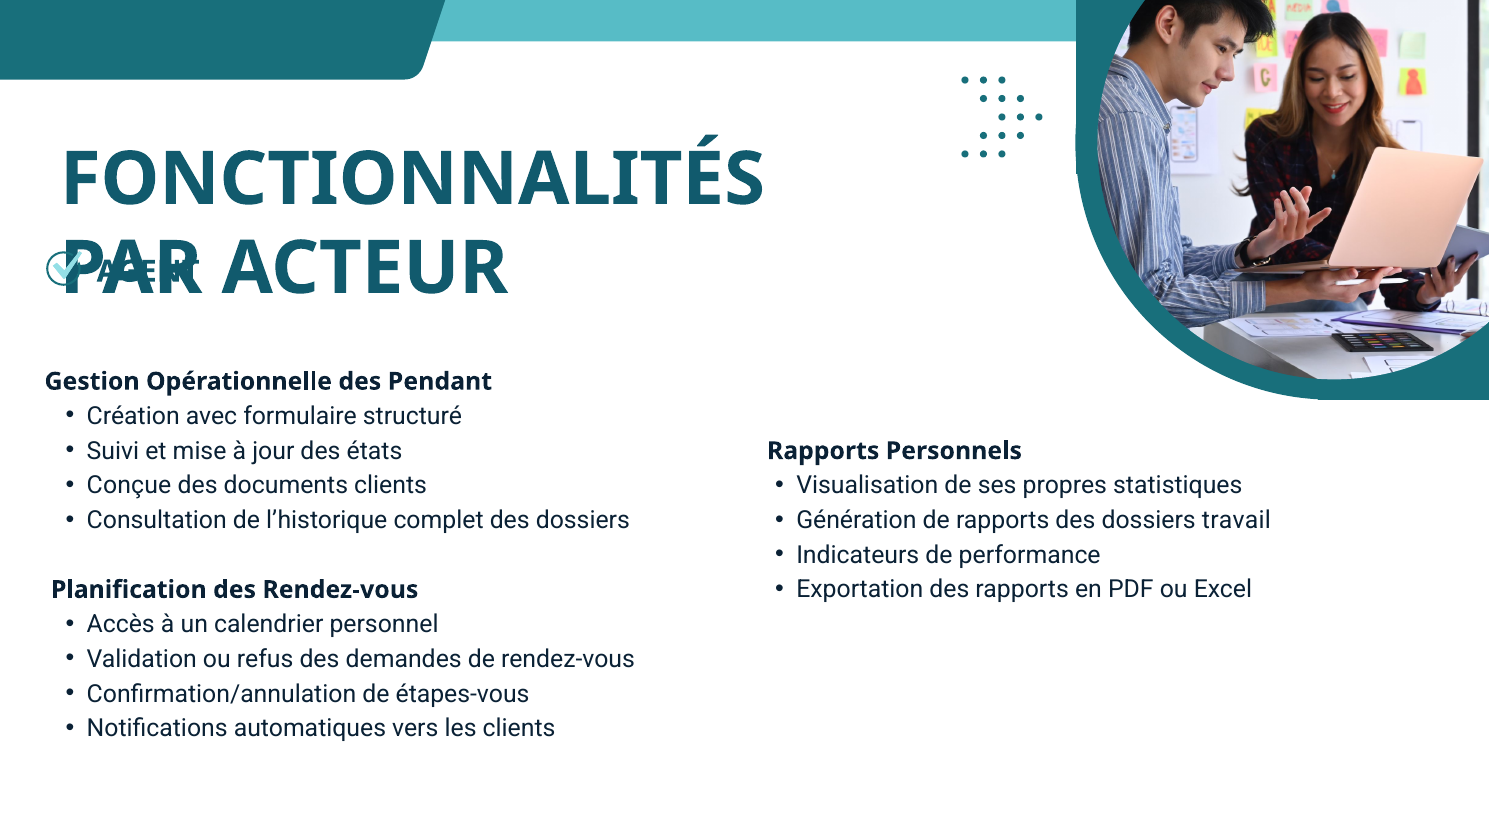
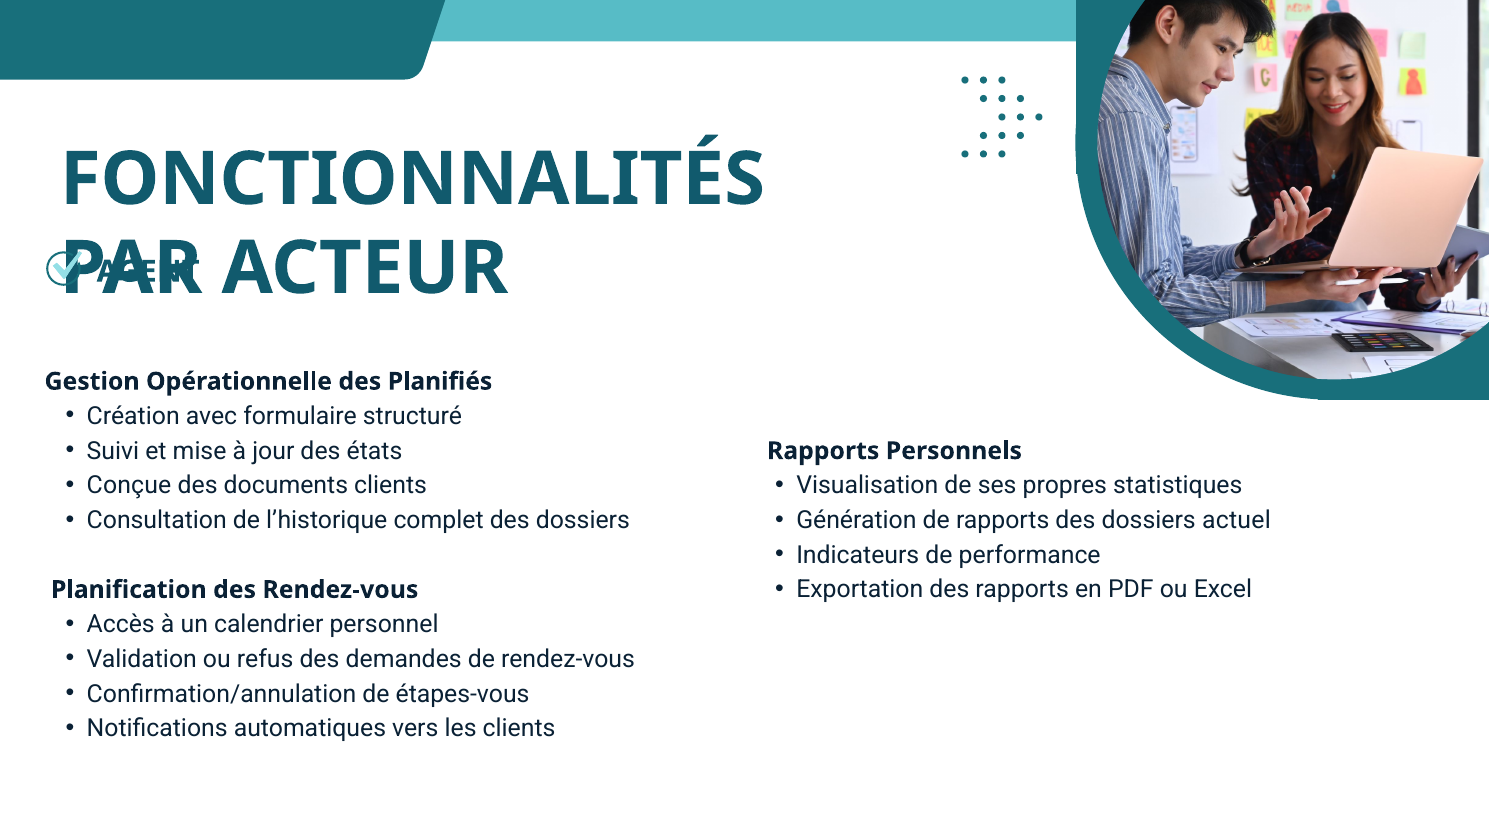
Pendant: Pendant -> Planifiés (440, 382)
travail: travail -> actuel (1236, 521)
